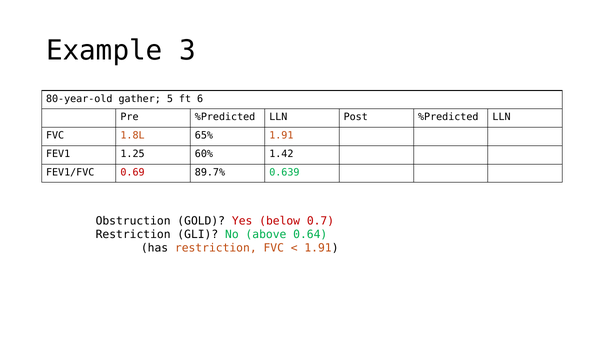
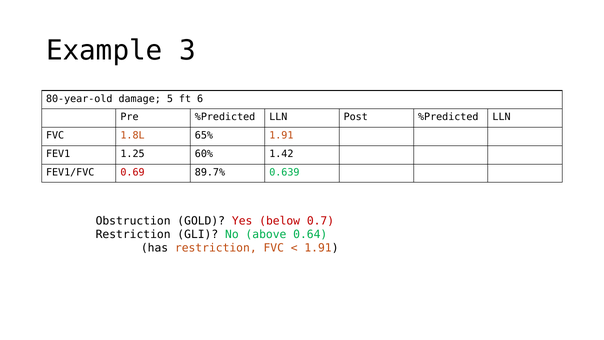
gather: gather -> damage (140, 99)
